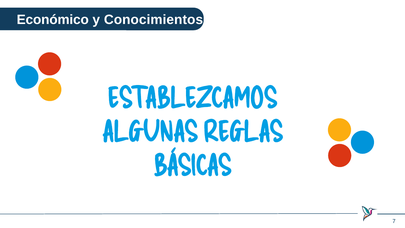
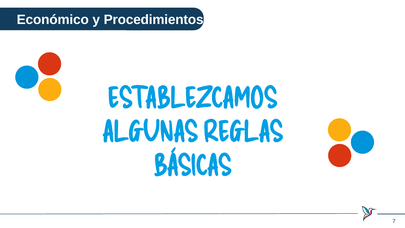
Conocimientos: Conocimientos -> Procedimientos (154, 20)
